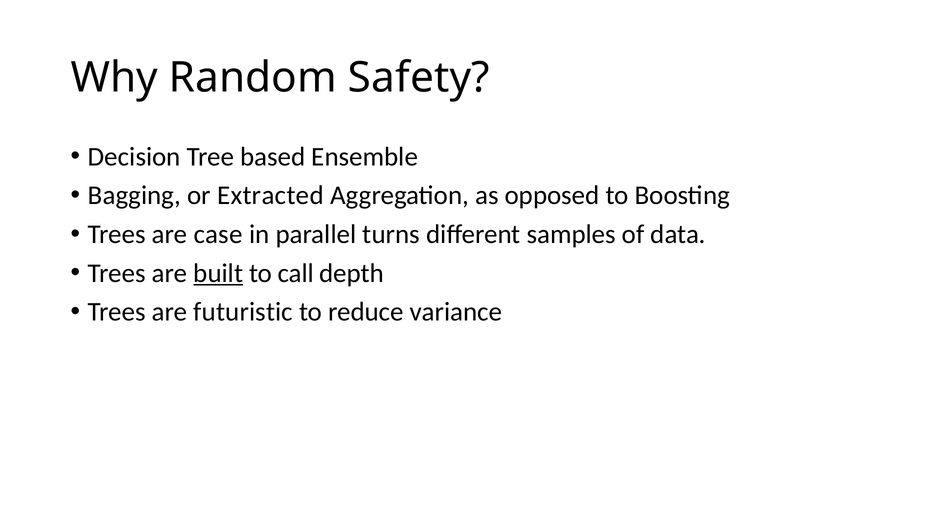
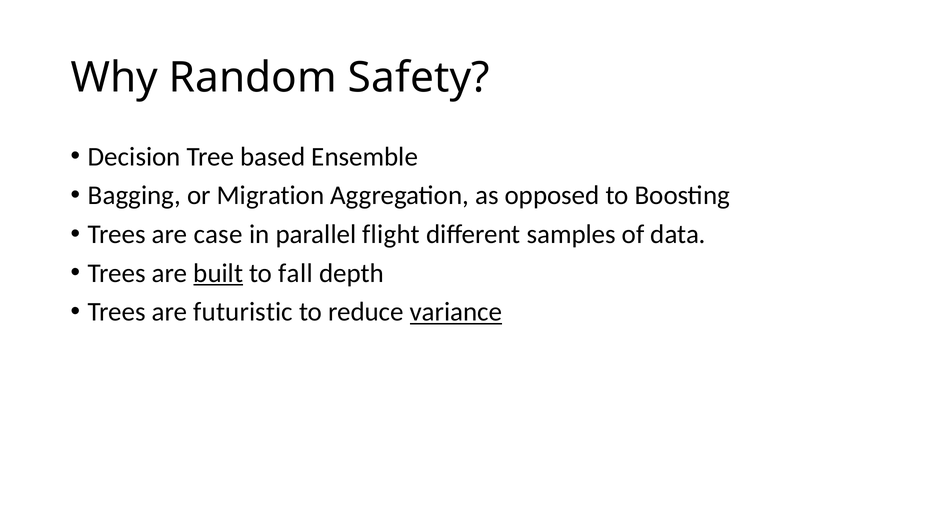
Extracted: Extracted -> Migration (271, 195)
turns: turns -> flight (391, 234)
call: call -> fall (296, 273)
variance underline: none -> present (456, 312)
